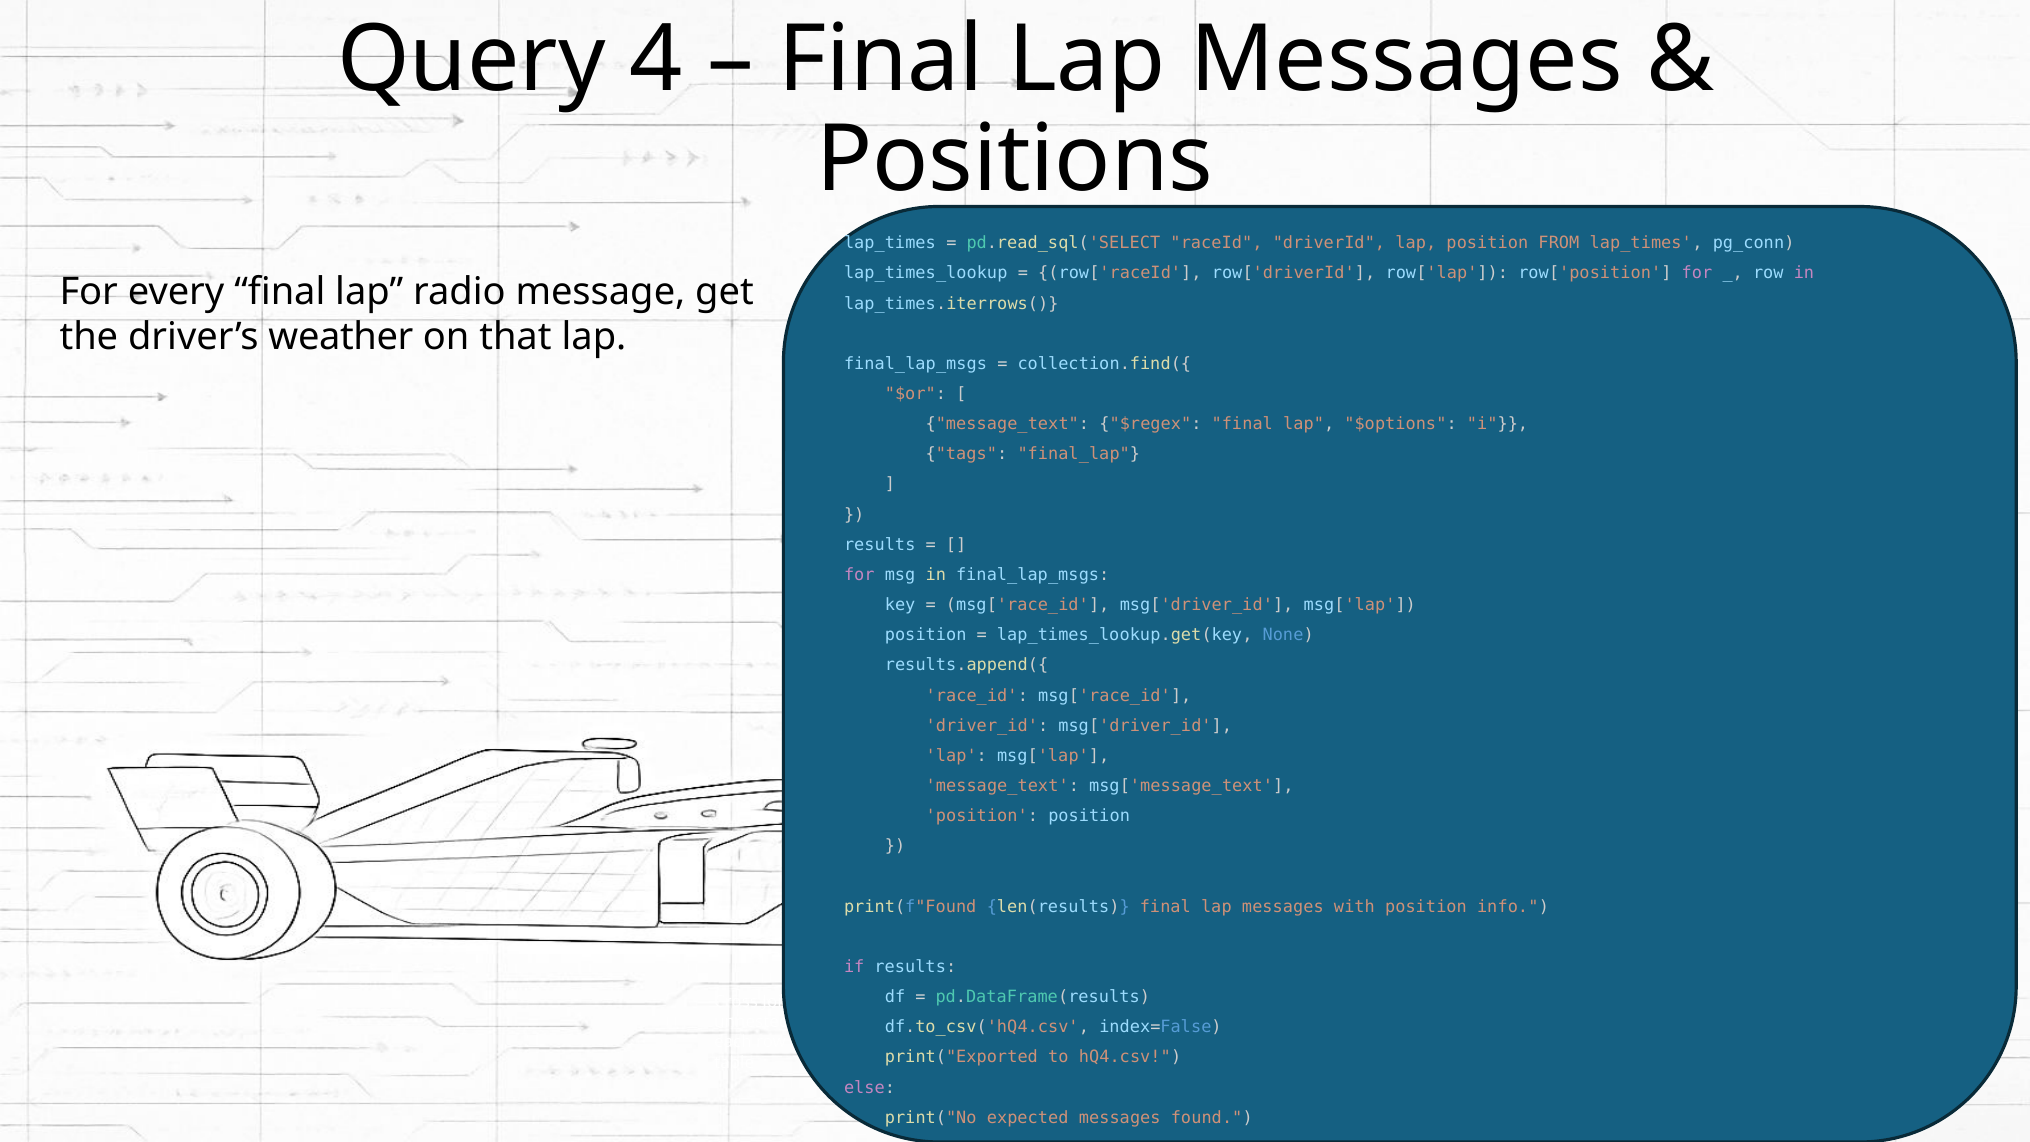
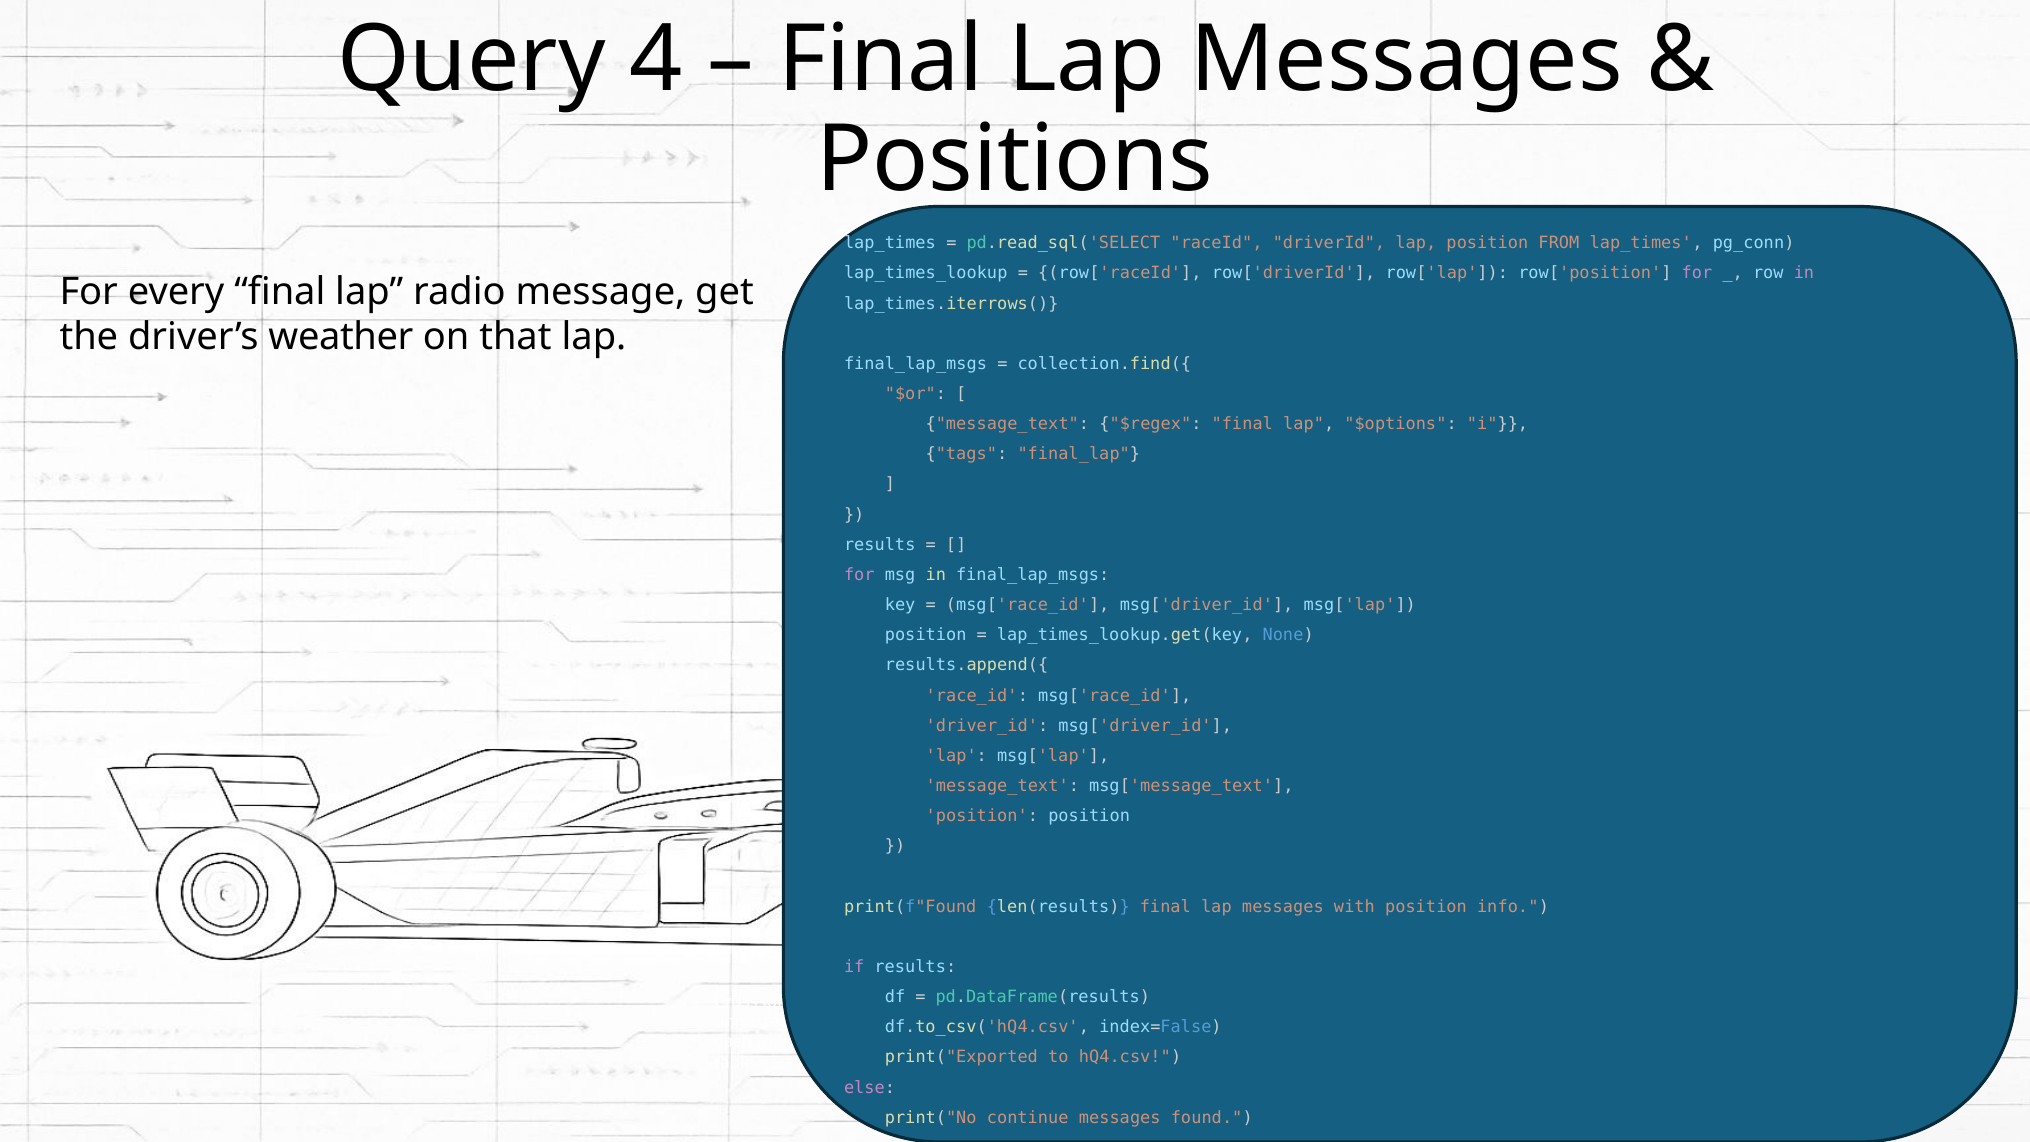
expected: expected -> continue (1028, 1117)
